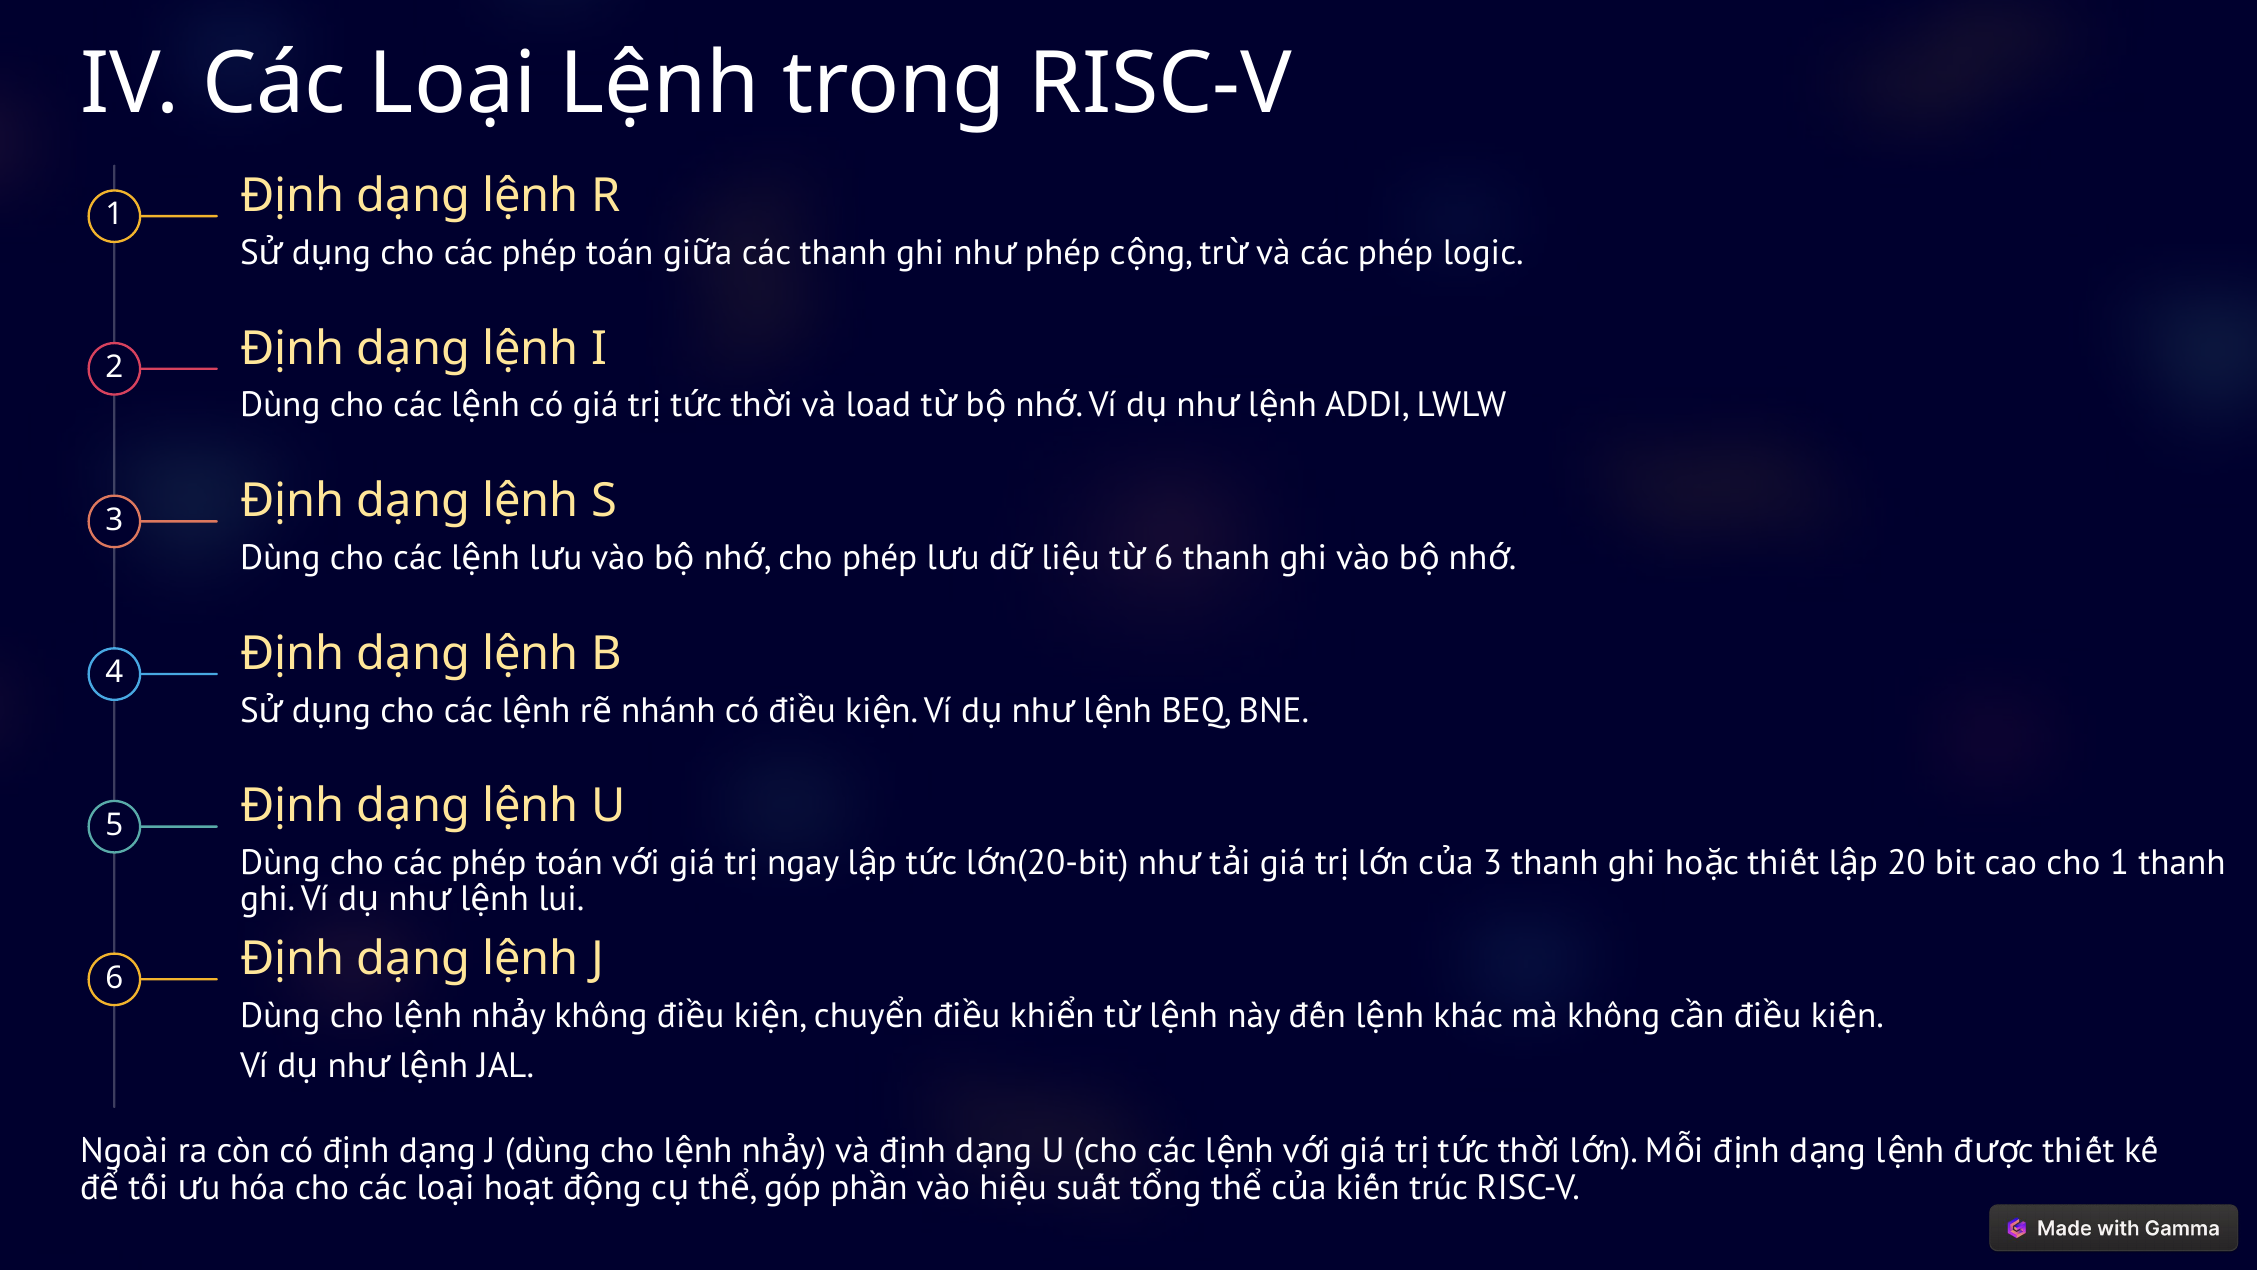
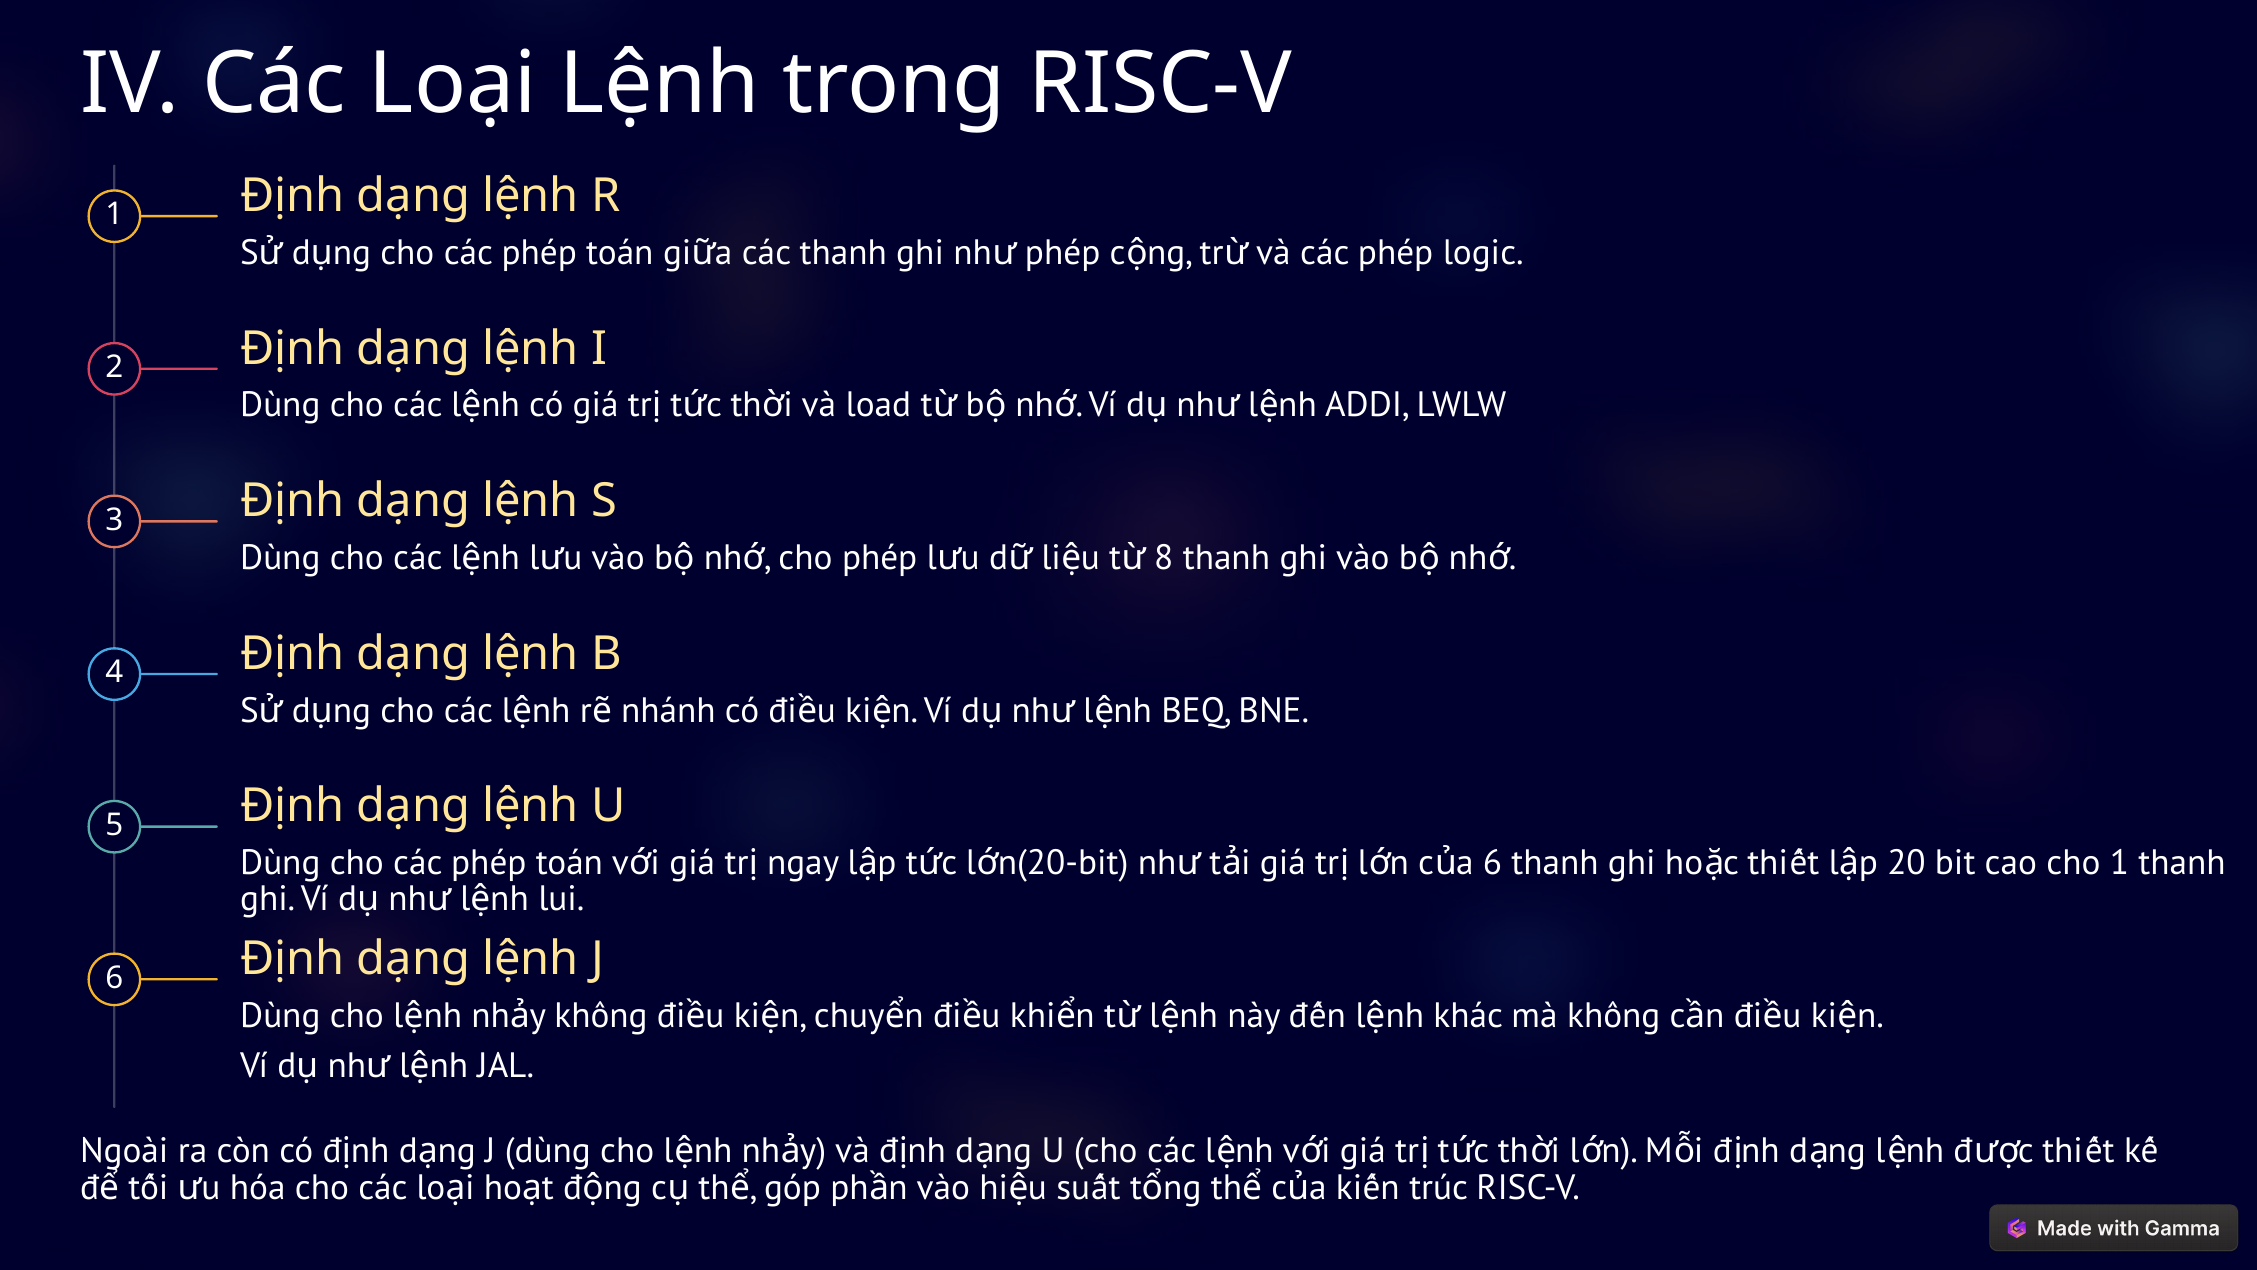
6: 6 -> 8 (1164, 558)
3: 3 -> 6 (1492, 863)
